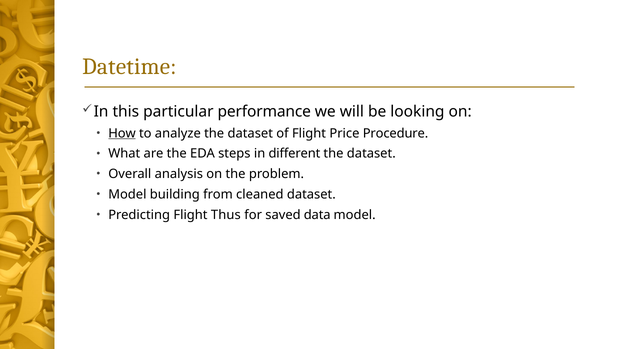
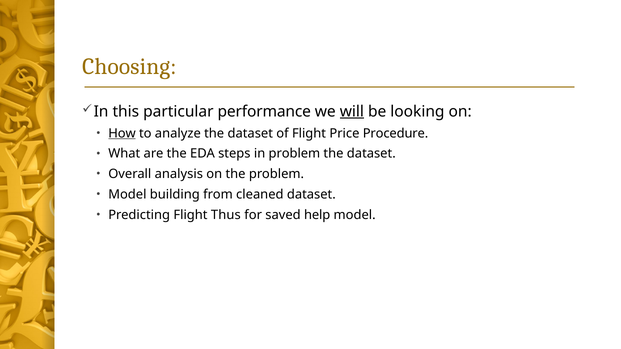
Datetime: Datetime -> Choosing (129, 66)
will underline: none -> present (352, 112)
in different: different -> problem (294, 154)
data: data -> help (317, 215)
